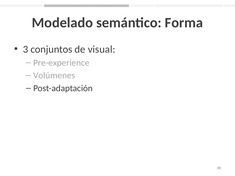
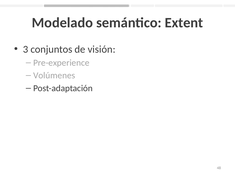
Forma: Forma -> Extent (184, 23)
visual: visual -> visión (102, 49)
